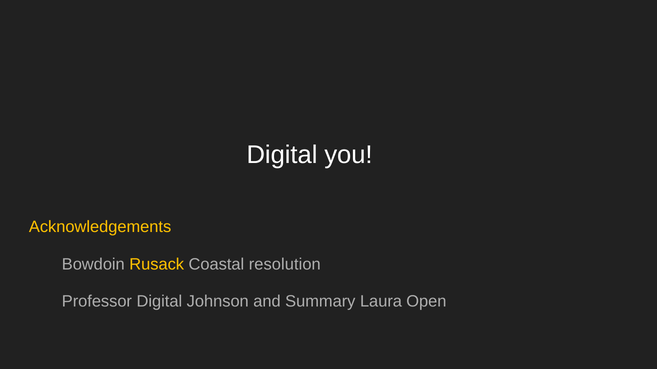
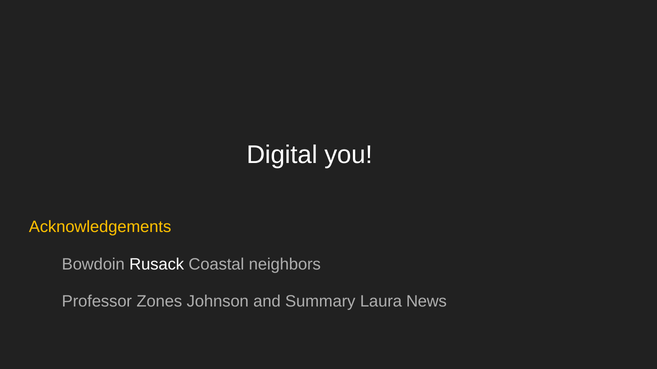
Rusack colour: yellow -> white (157, 265)
resolution: resolution -> neighbors (285, 265)
Professor Digital: Digital -> Zones (159, 302)
Open: Open -> News (426, 302)
